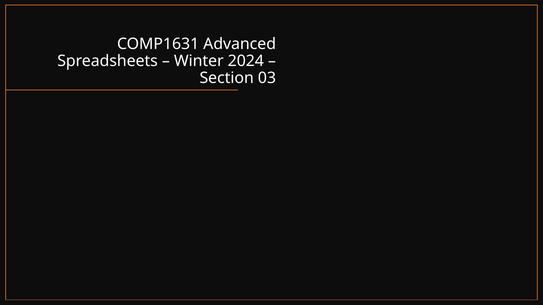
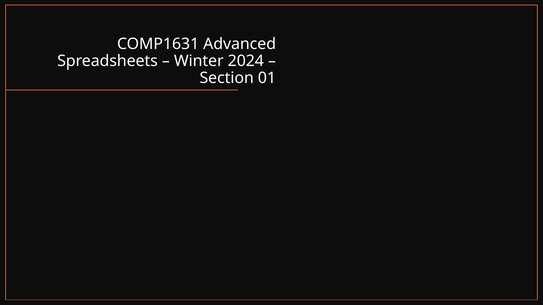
03: 03 -> 01 (267, 78)
